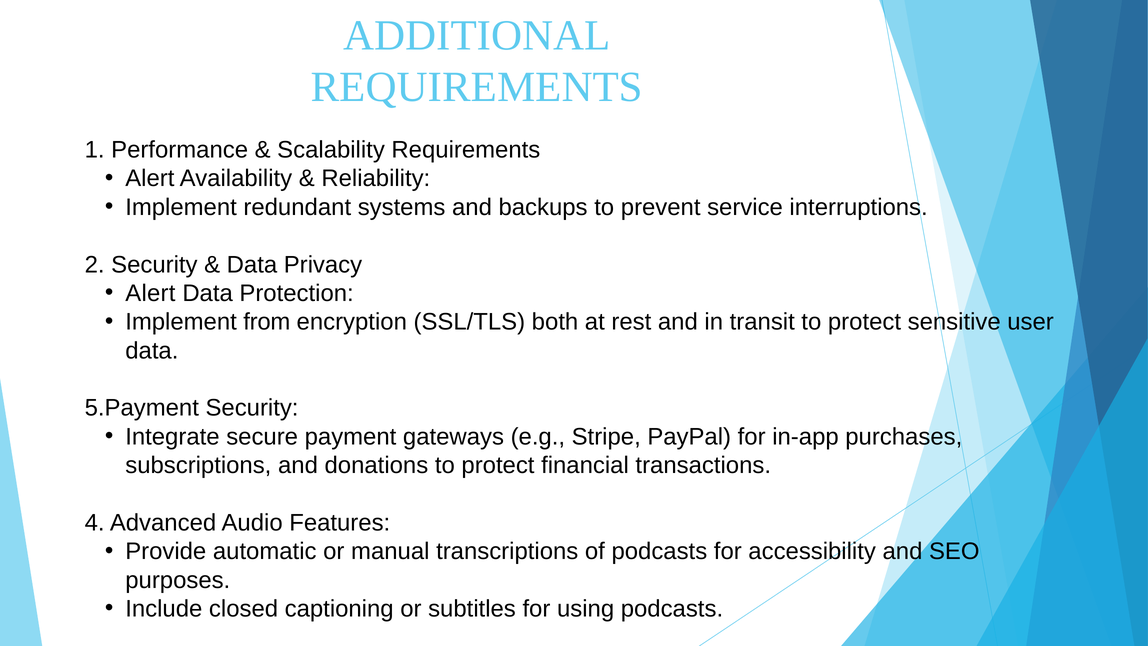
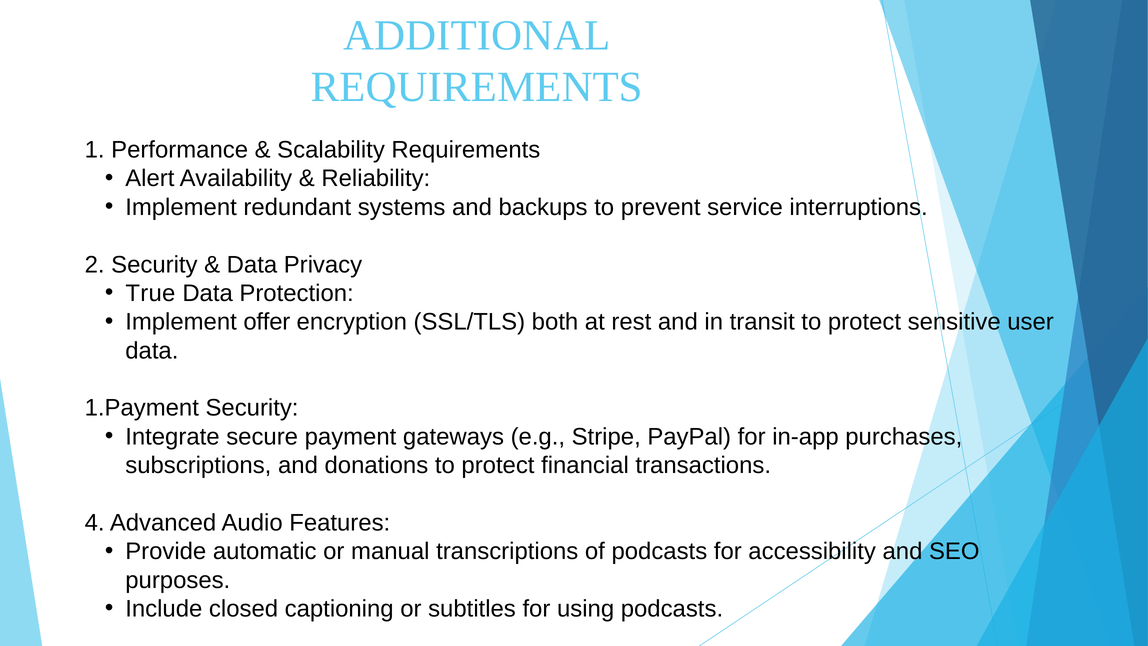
Alert: Alert -> True (150, 293)
from: from -> offer (267, 322)
5.Payment: 5.Payment -> 1.Payment (142, 408)
